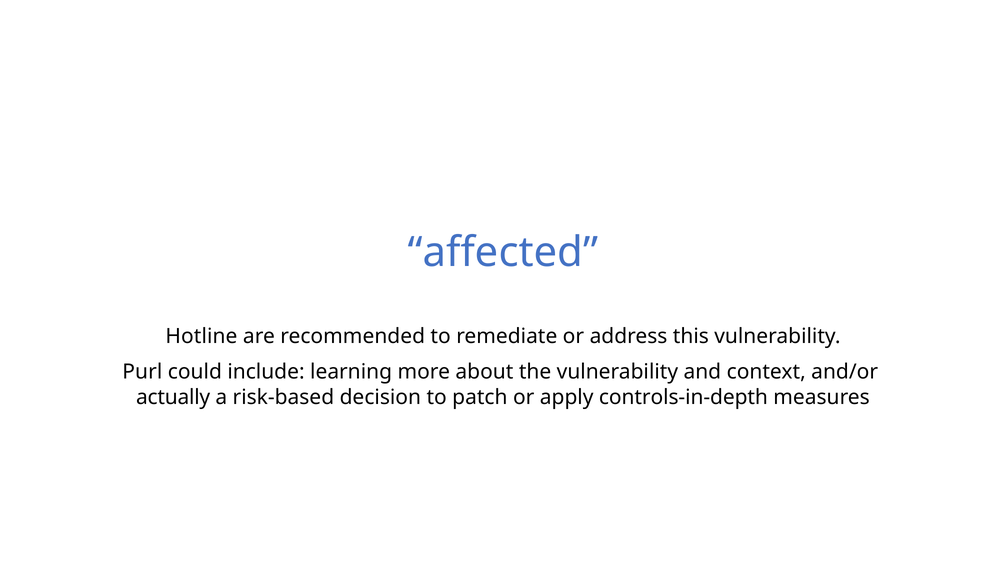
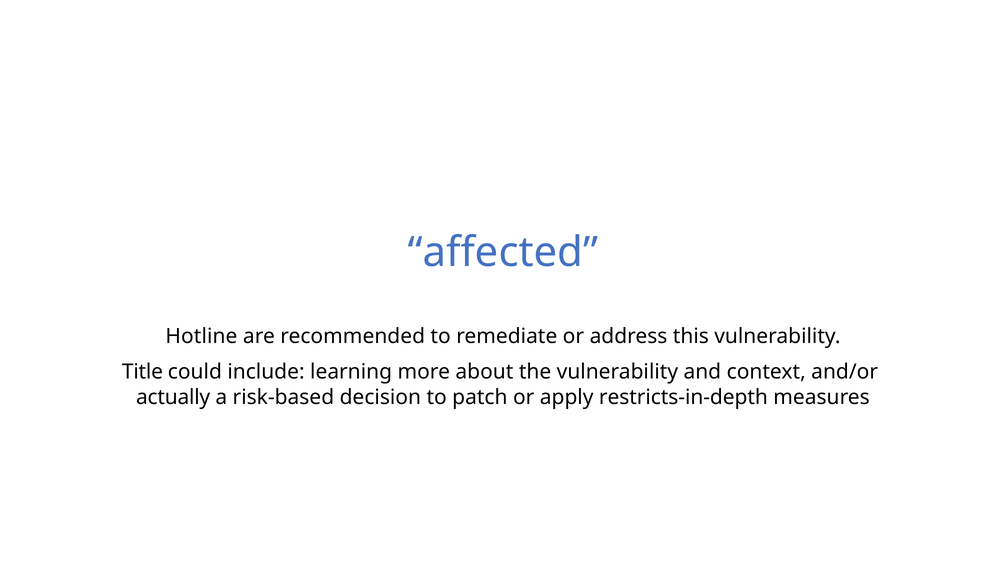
Purl: Purl -> Title (142, 372)
controls-in-depth: controls-in-depth -> restricts-in-depth (683, 397)
